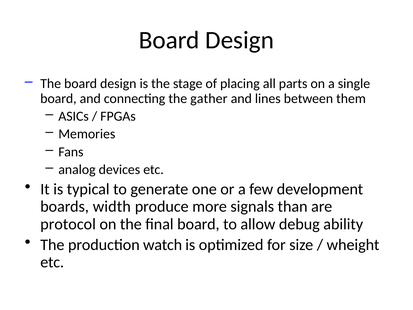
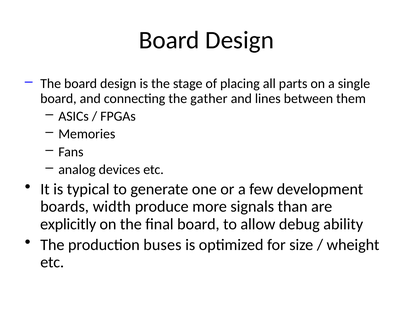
protocol: protocol -> explicitly (68, 224)
watch: watch -> buses (162, 244)
